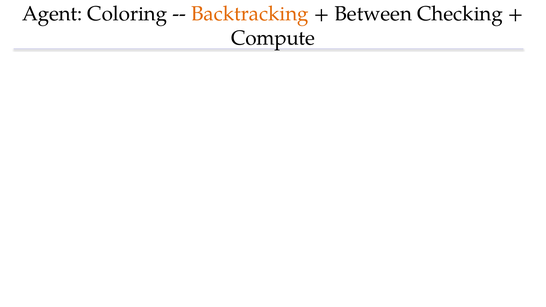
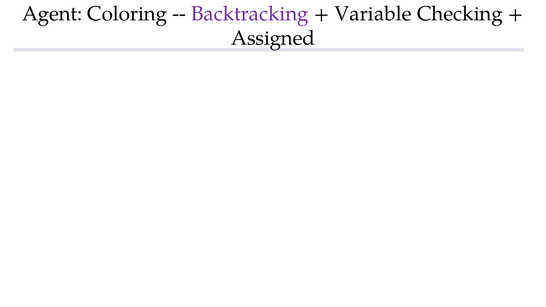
Backtracking colour: orange -> purple (250, 14)
Between: Between -> Variable (373, 14)
Compute: Compute -> Assigned (273, 38)
